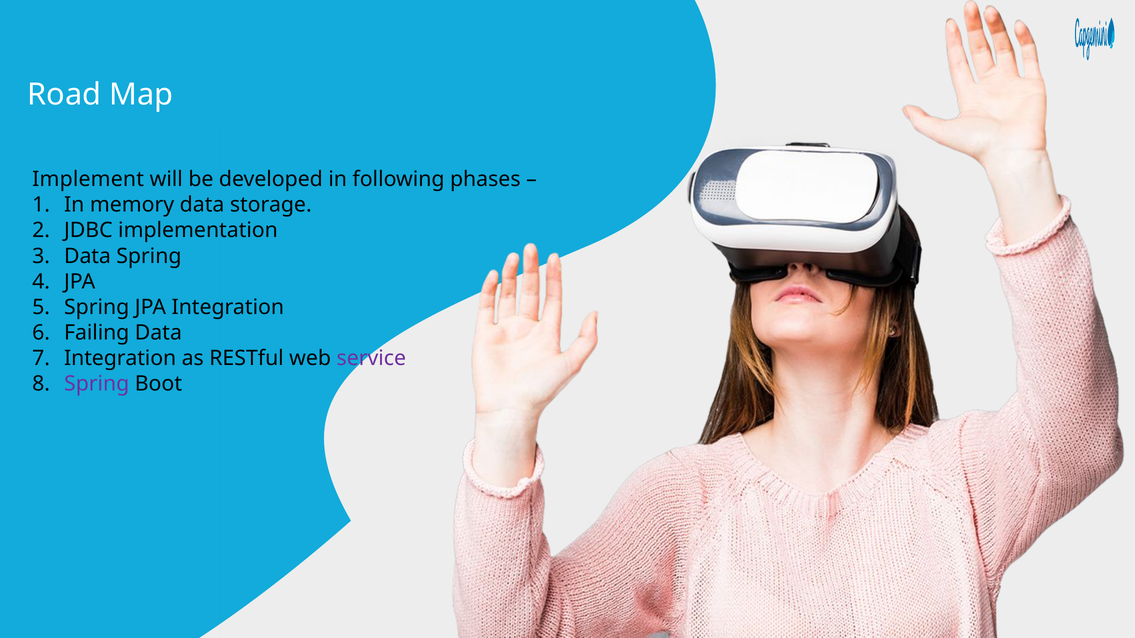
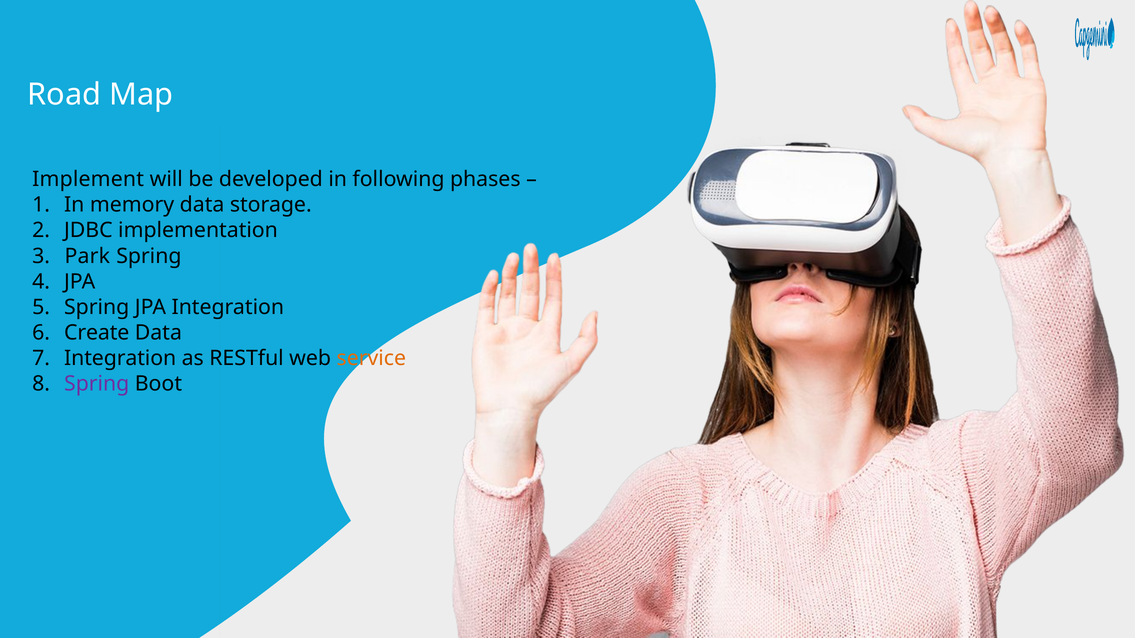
Data: Data -> Park (87, 256)
Failing: Failing -> Create (97, 333)
service colour: purple -> orange (371, 358)
